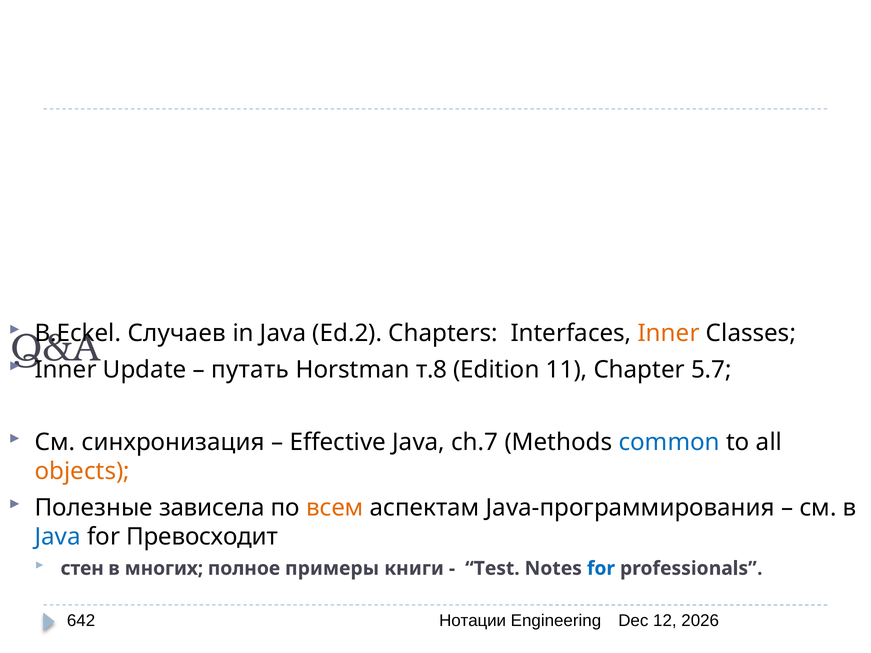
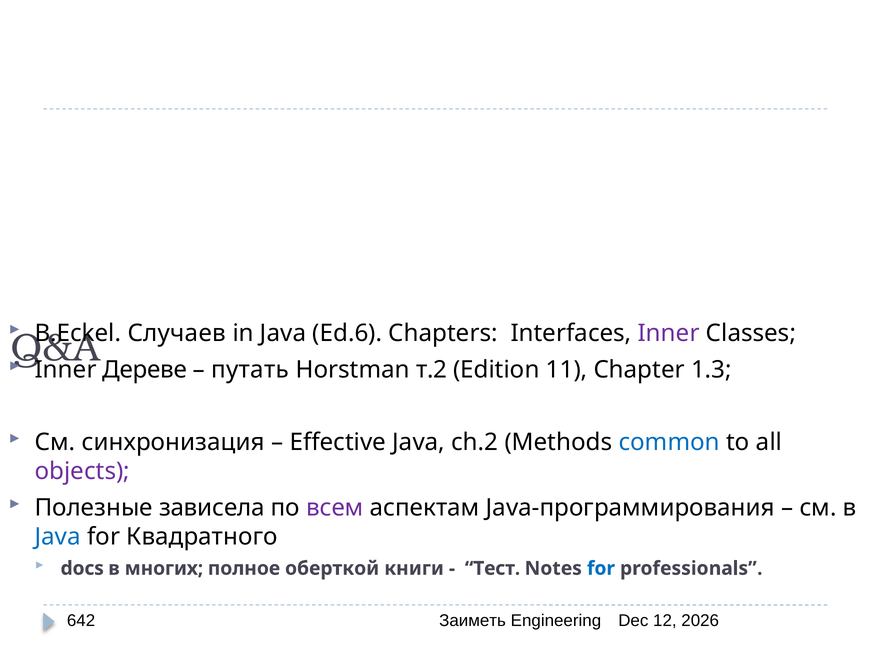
Ed.2: Ed.2 -> Ed.6 (347, 333)
Inner colour: orange -> purple (669, 333)
Update: Update -> Дереве (145, 370)
т.8: т.8 -> т.2 (432, 370)
5.7: 5.7 -> 1.3 (711, 370)
ch.7: ch.7 -> ch.2 (475, 442)
objects colour: orange -> purple (82, 471)
всем colour: orange -> purple (335, 508)
Превосходит: Превосходит -> Квадратного (202, 537)
стен: стен -> docs (82, 569)
примеры: примеры -> оберткой (332, 569)
Test: Test -> Тест (492, 569)
Нотации: Нотации -> Заиметь (473, 621)
